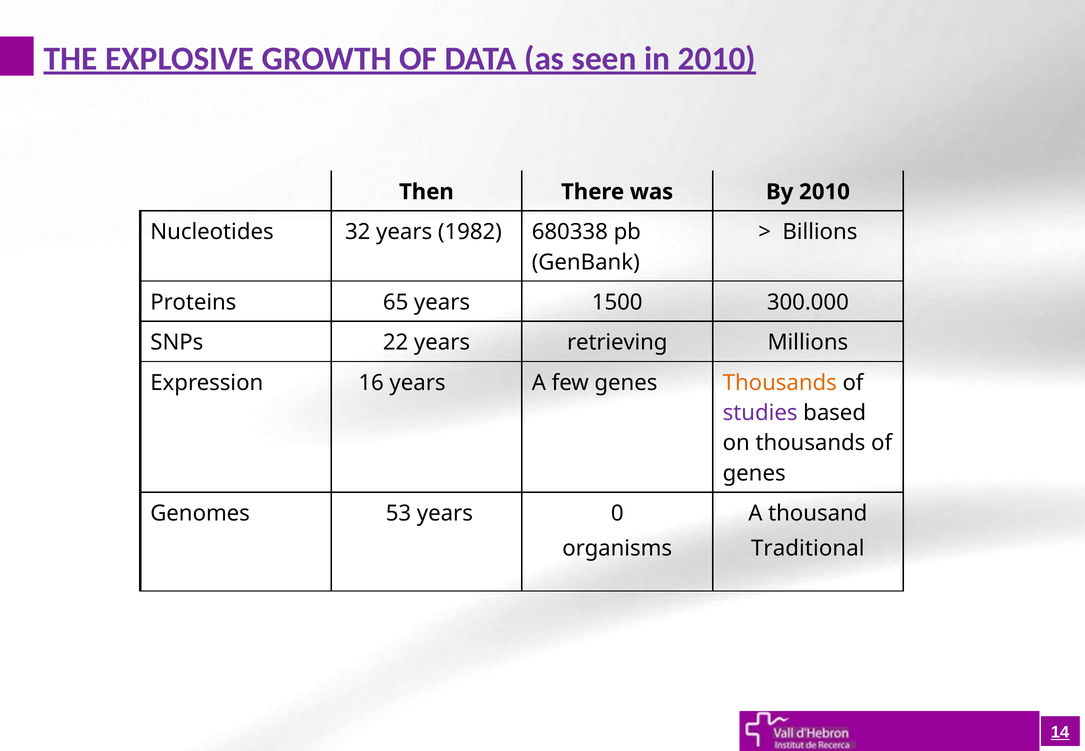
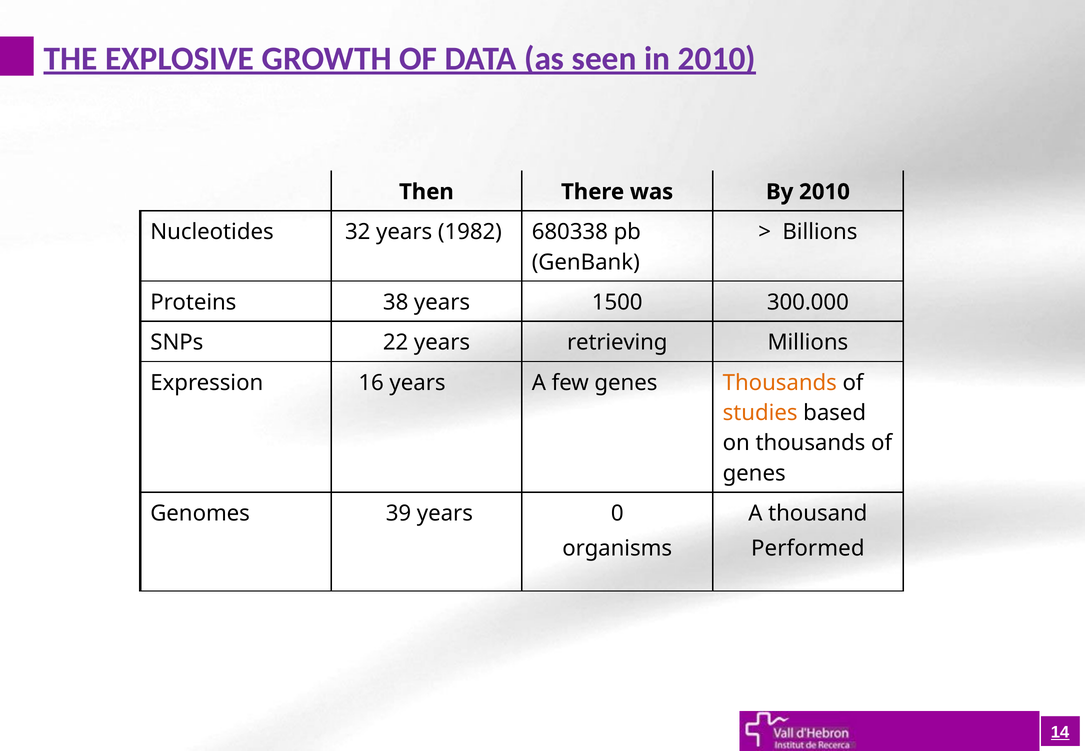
65: 65 -> 38 (396, 302)
studies colour: purple -> orange (760, 413)
53: 53 -> 39 (398, 514)
Traditional: Traditional -> Performed (808, 548)
